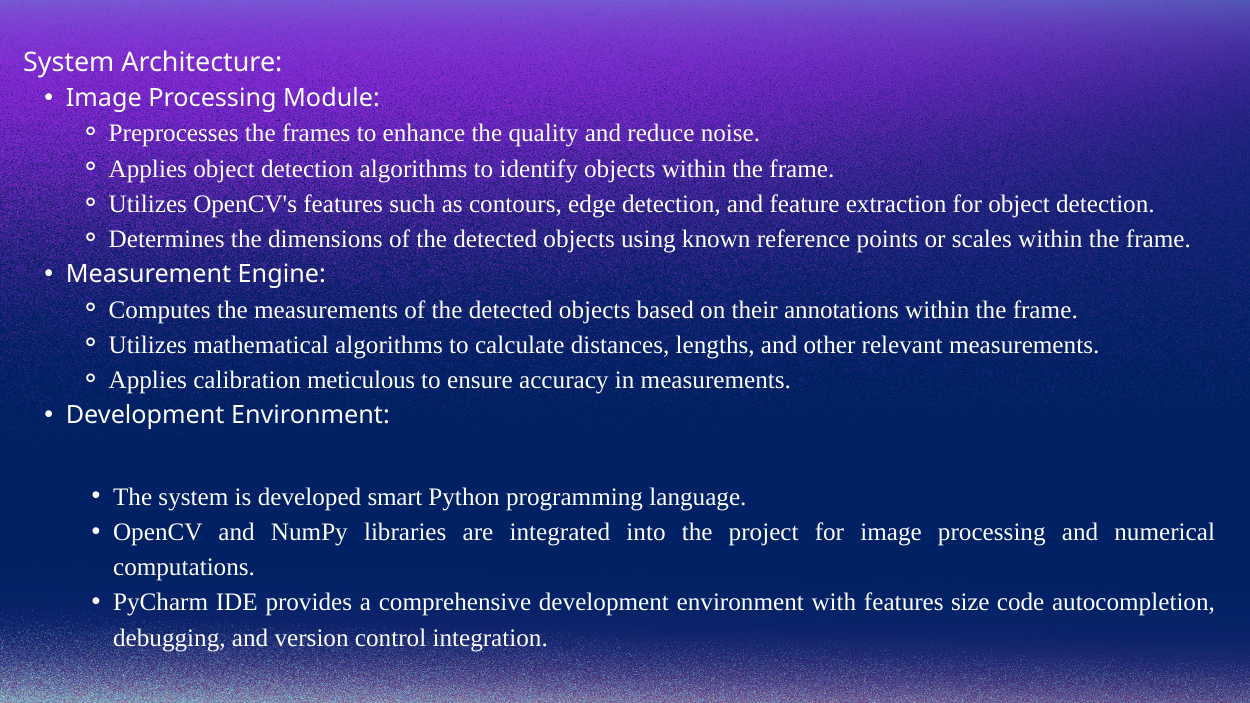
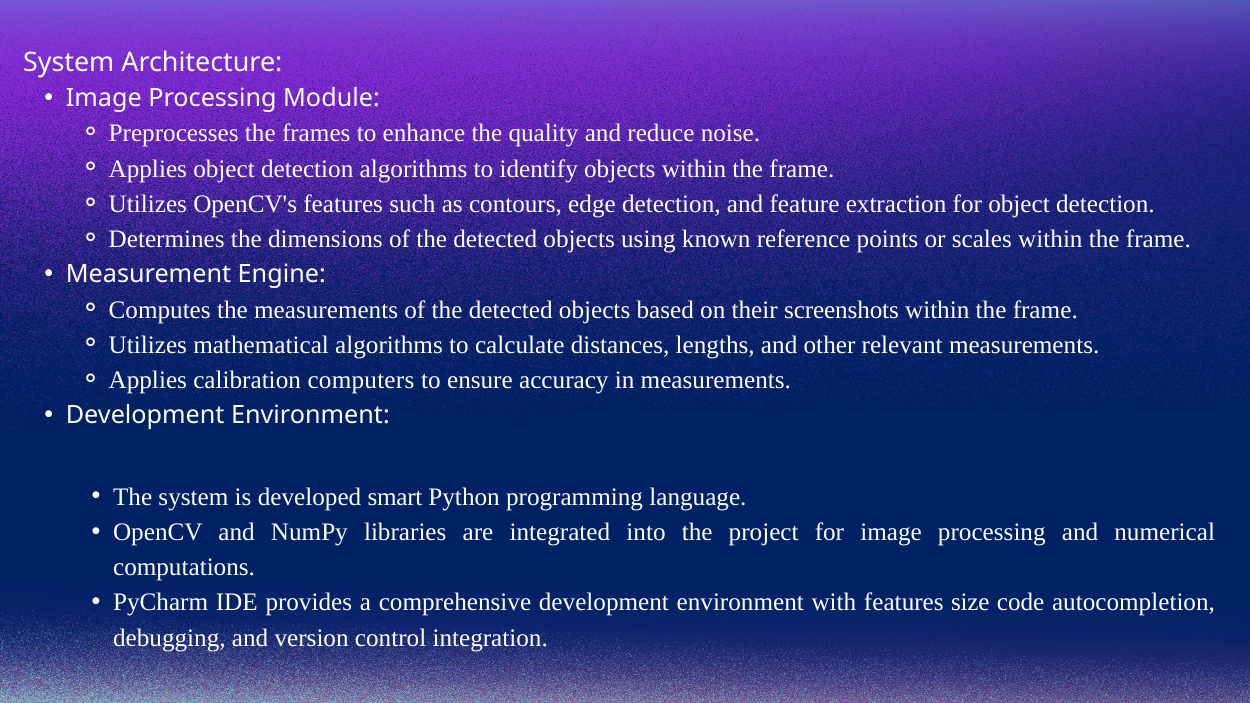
annotations: annotations -> screenshots (841, 310)
meticulous: meticulous -> computers (361, 380)
